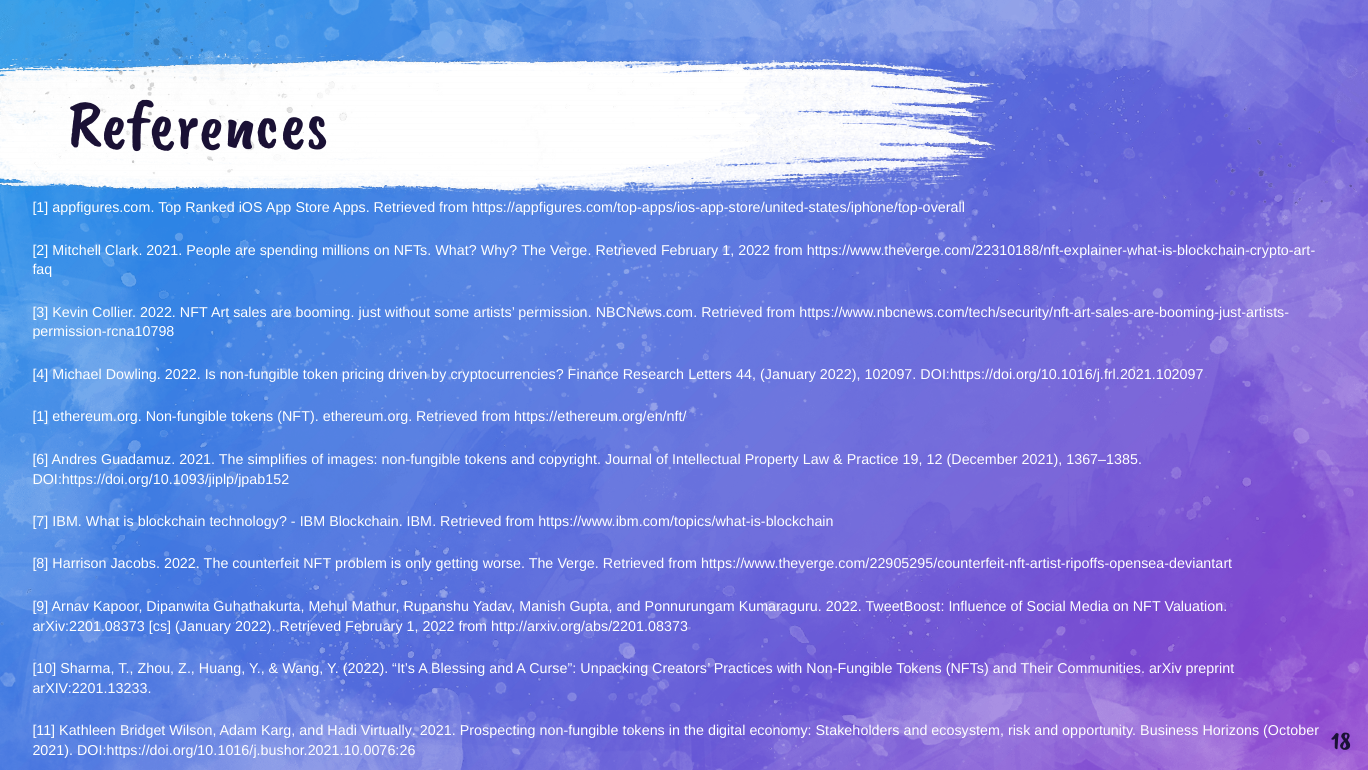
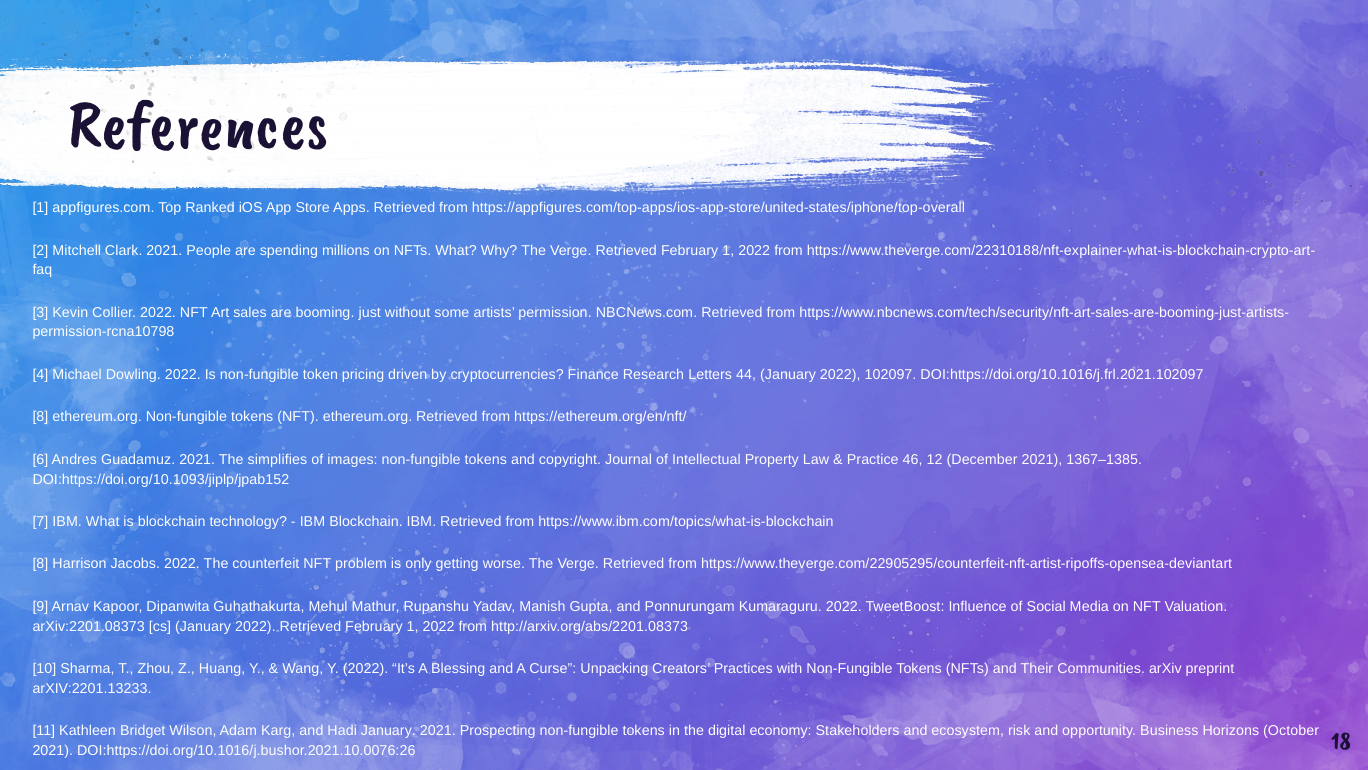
1: 1 -> 8 (40, 417)
19: 19 -> 46 (913, 459)
Hadi Virtually: Virtually -> January (388, 731)
